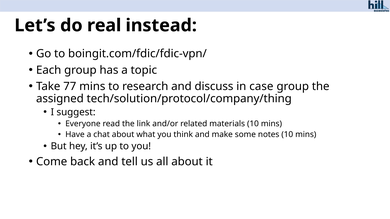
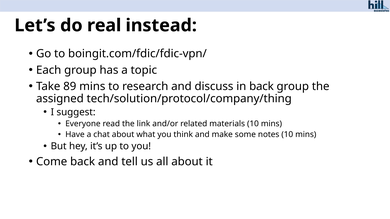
77: 77 -> 89 (70, 87)
in case: case -> back (261, 87)
